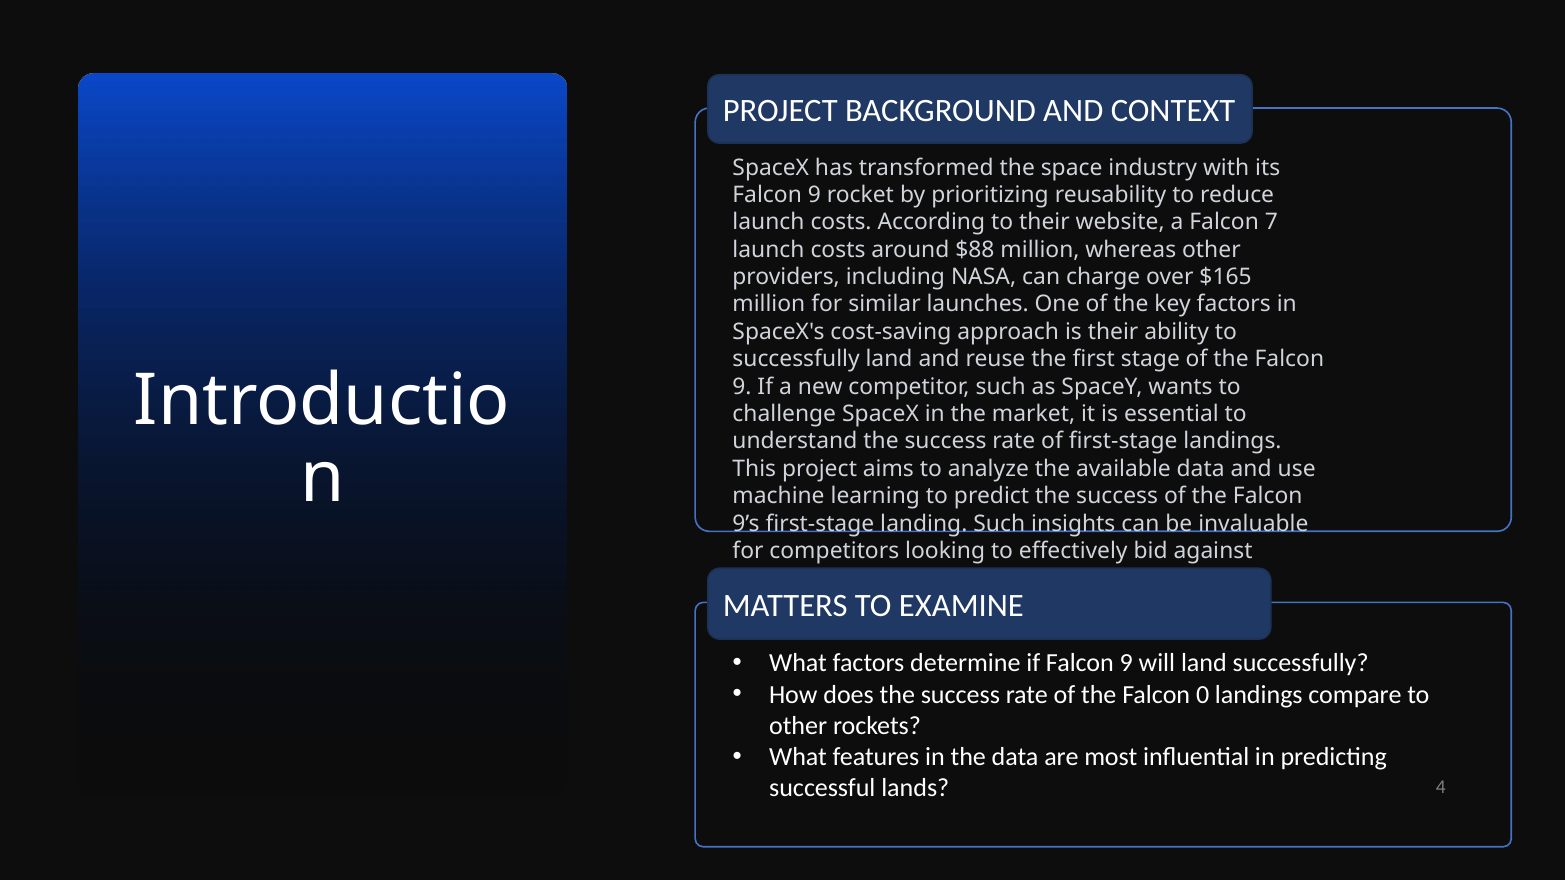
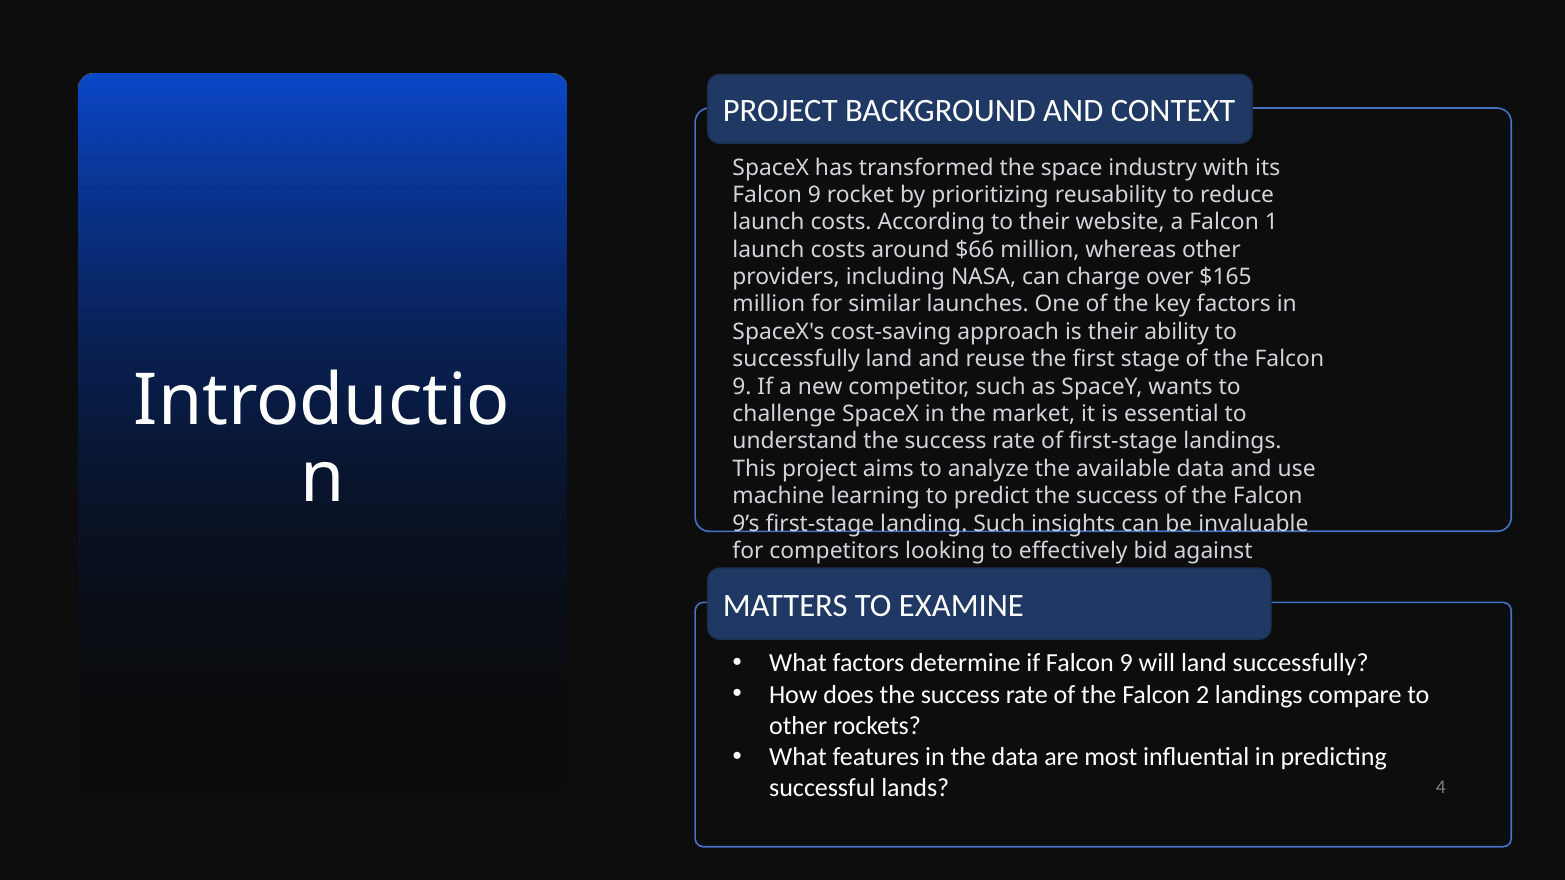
7: 7 -> 1 (1271, 222)
$88: $88 -> $66 (975, 250)
0: 0 -> 2 (1203, 695)
